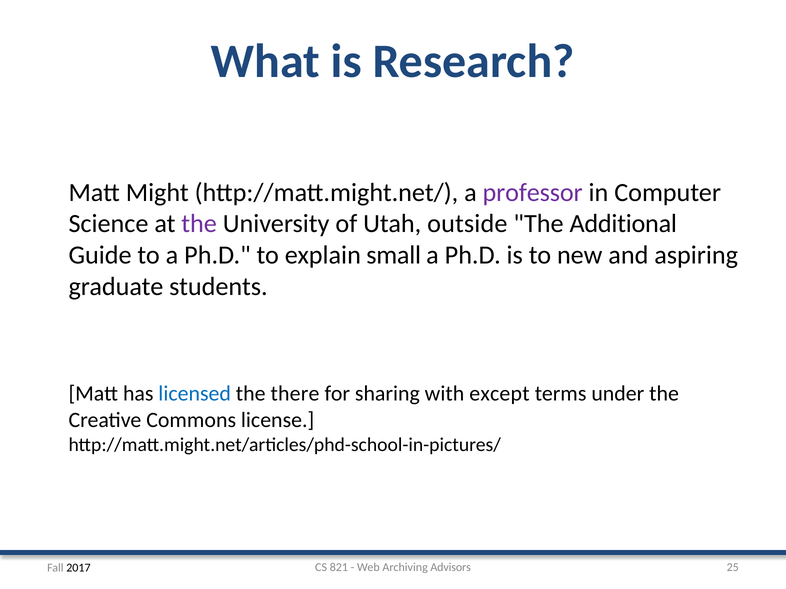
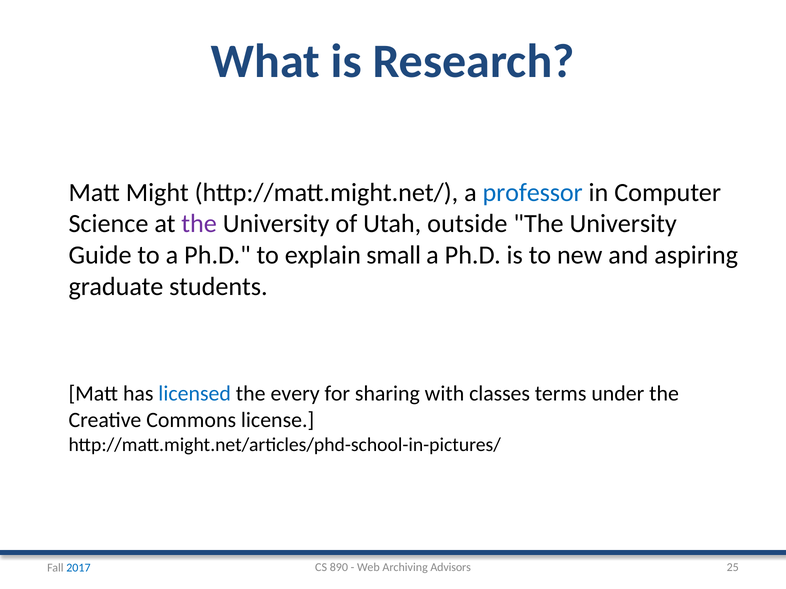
professor colour: purple -> blue (533, 193)
Additional: Additional -> University (623, 224)
there: there -> every (295, 394)
except: except -> classes (500, 394)
821: 821 -> 890 (339, 568)
2017 colour: black -> blue (78, 568)
